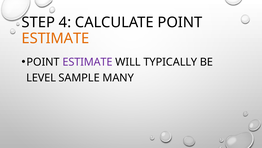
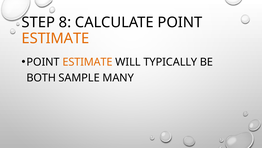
4: 4 -> 8 (65, 22)
ESTIMATE colour: purple -> orange (88, 62)
LEVEL: LEVEL -> BOTH (41, 77)
